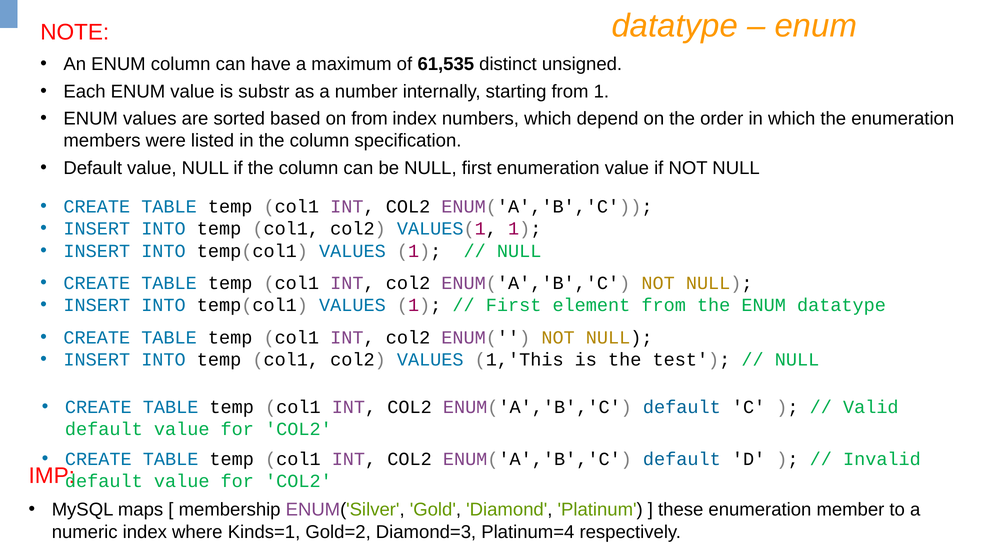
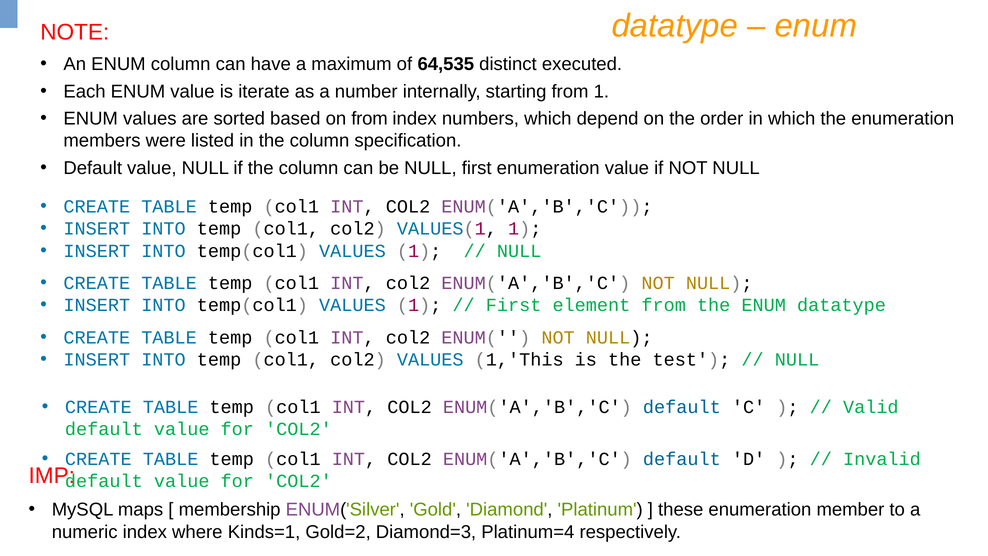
61,535: 61,535 -> 64,535 (446, 64)
unsigned: unsigned -> executed (582, 64)
substr: substr -> iterate (264, 91)
